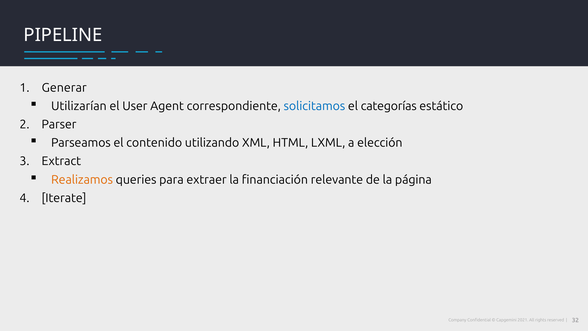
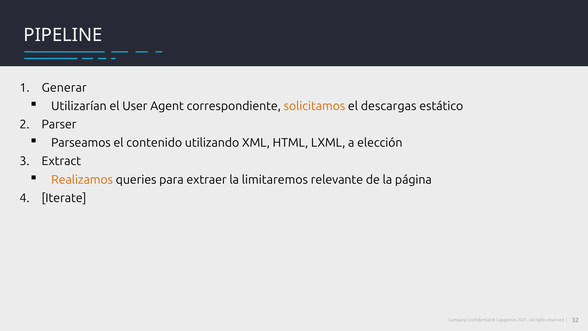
solicitamos colour: blue -> orange (314, 106)
categorías: categorías -> descargas (389, 106)
financiación: financiación -> limitaremos (275, 180)
